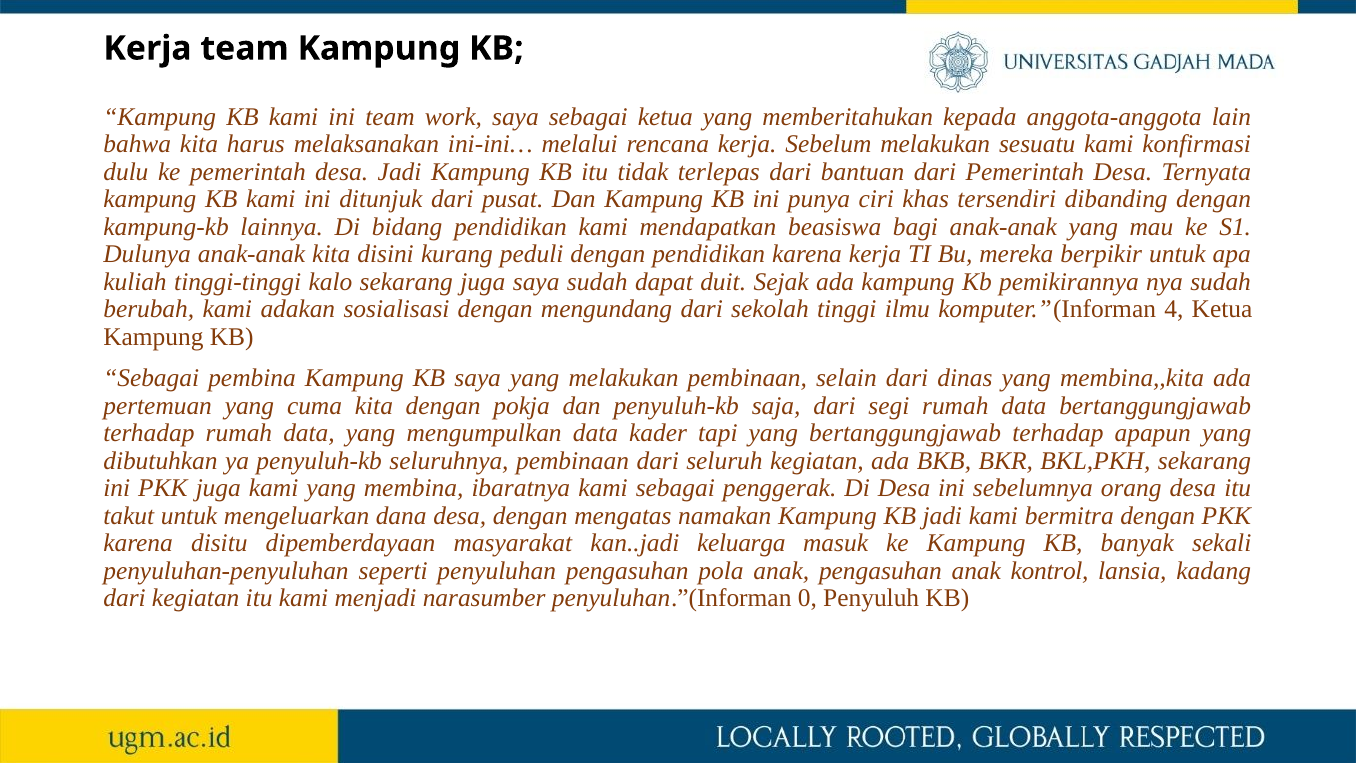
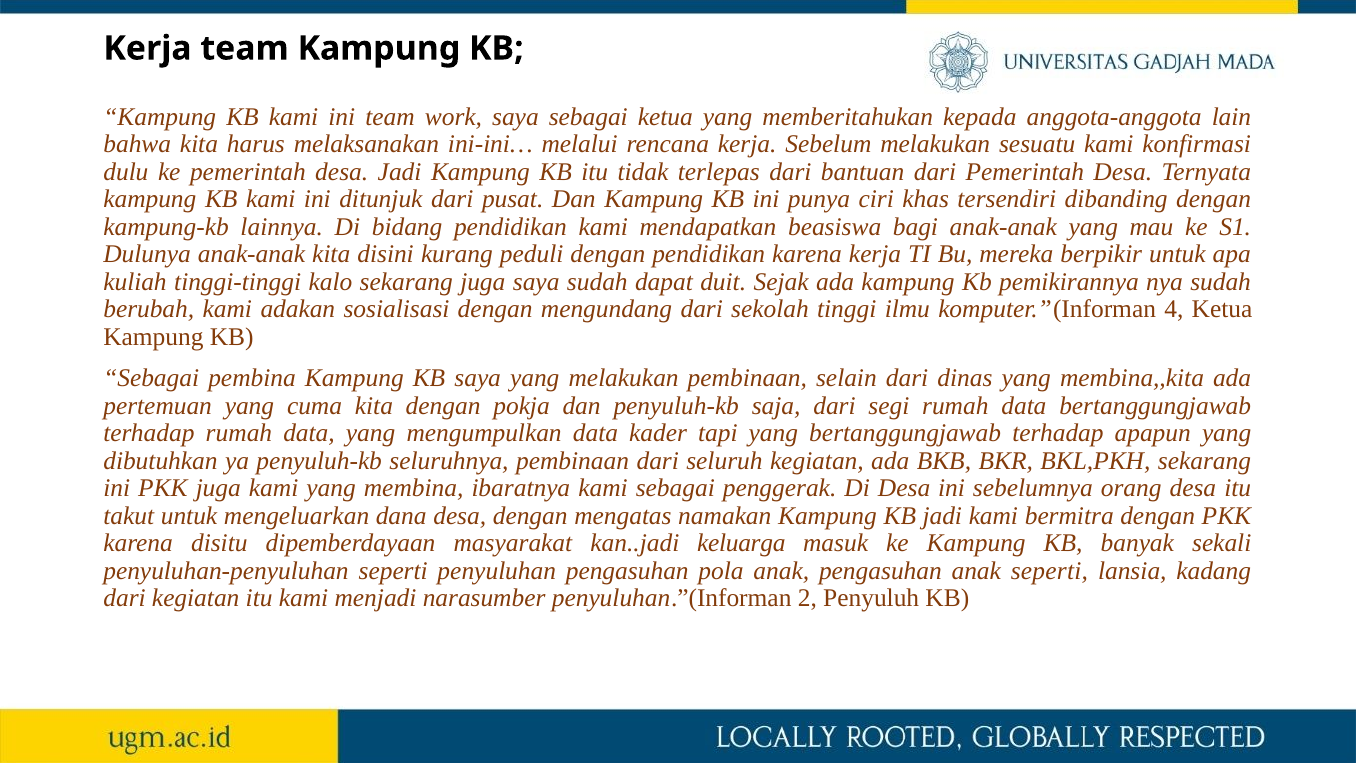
anak kontrol: kontrol -> seperti (1049, 571)
0: 0 -> 2 (807, 598)
